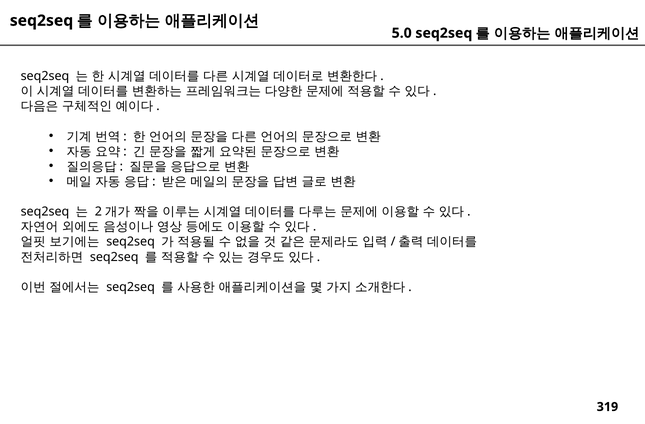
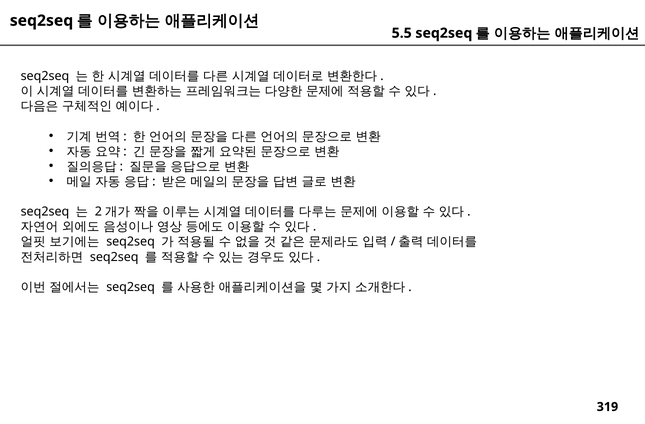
5.0: 5.0 -> 5.5 (402, 33)
